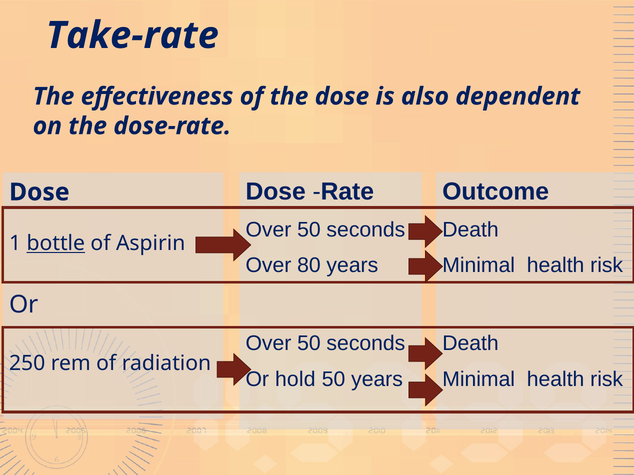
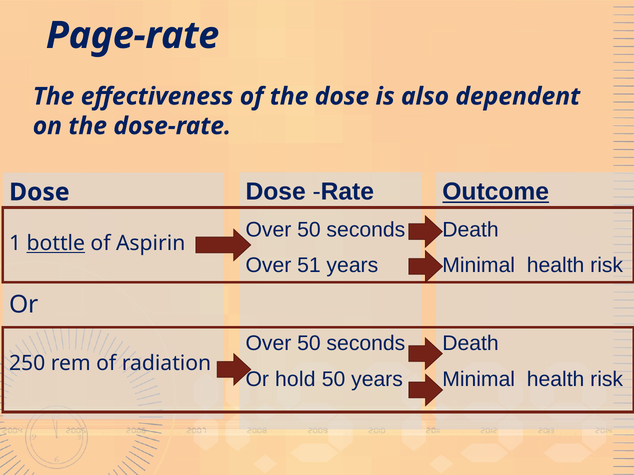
Take-rate: Take-rate -> Page-rate (133, 36)
Outcome underline: none -> present (496, 192)
80: 80 -> 51 (309, 266)
